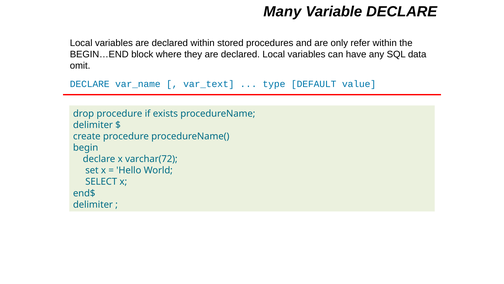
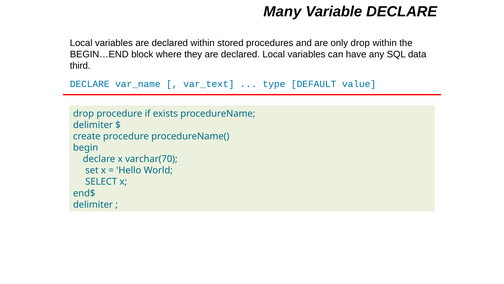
only refer: refer -> drop (360, 43)
omit: omit -> third (80, 66)
varchar(72: varchar(72 -> varchar(70 (151, 159)
